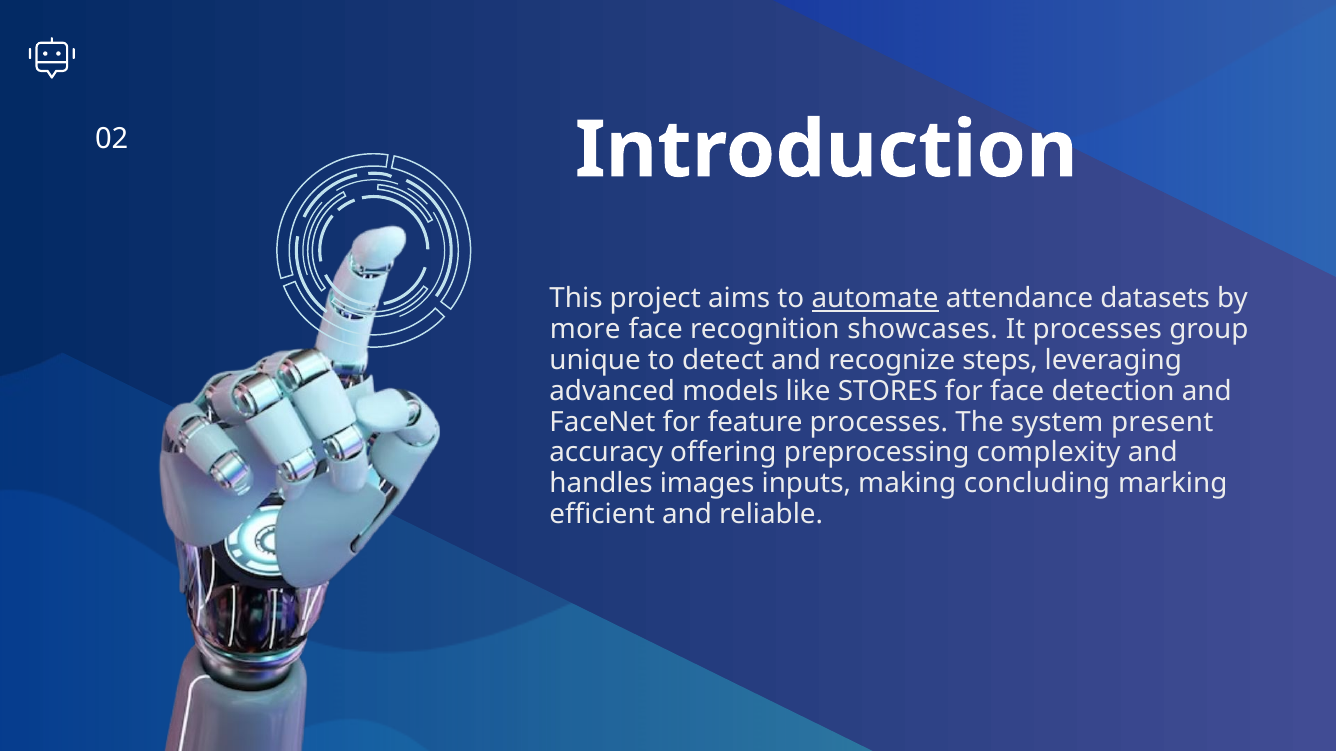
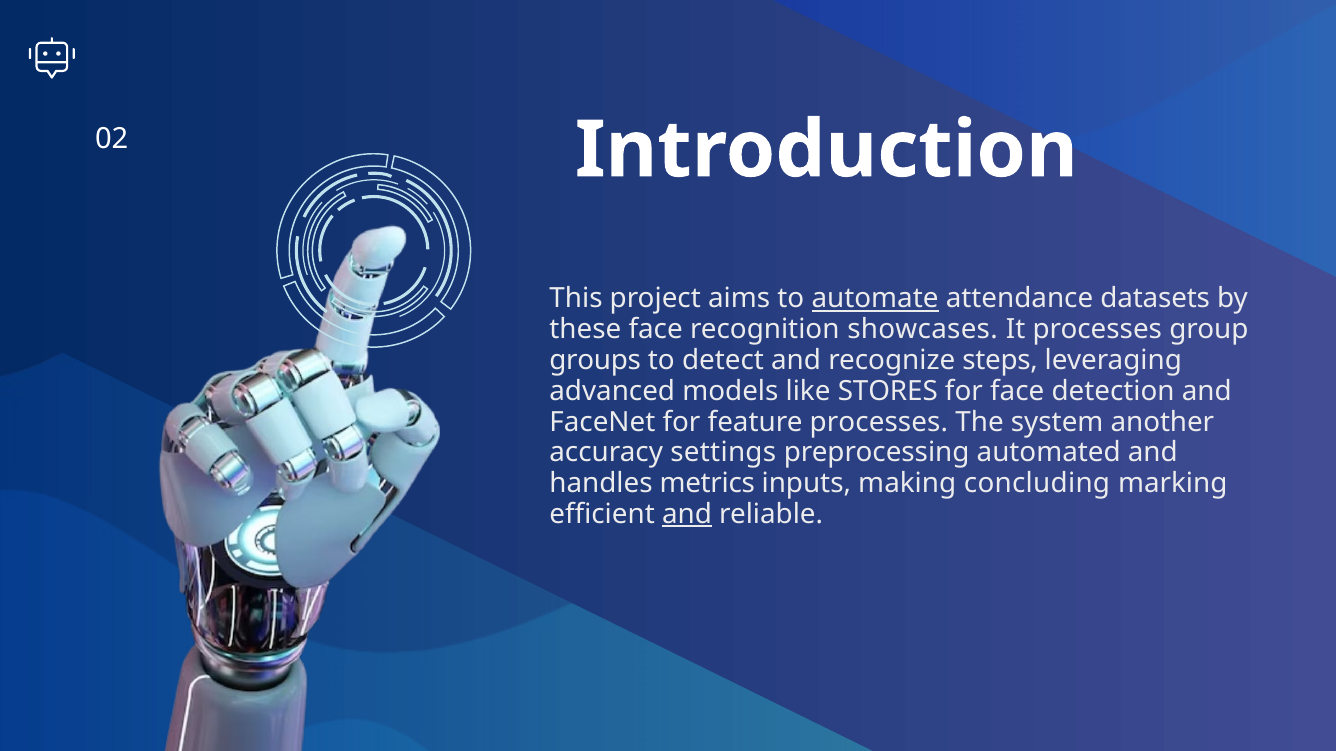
more: more -> these (585, 330)
unique: unique -> groups (595, 361)
present: present -> another (1162, 422)
offering: offering -> settings (723, 453)
complexity: complexity -> automated (1049, 453)
images: images -> metrics (707, 484)
and underline: none -> present (687, 515)
